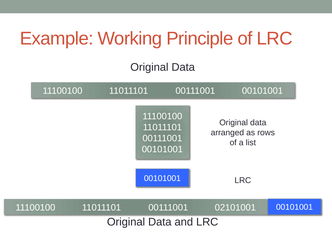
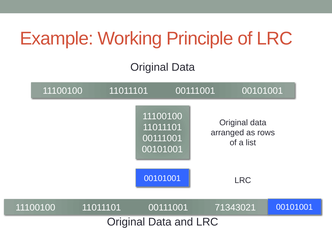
02101001: 02101001 -> 71343021 (235, 208)
